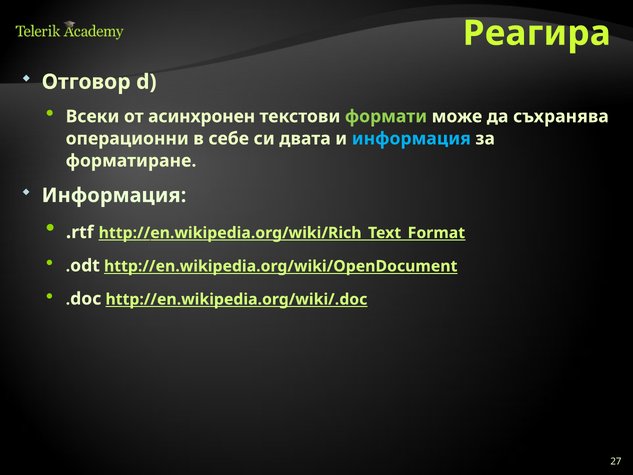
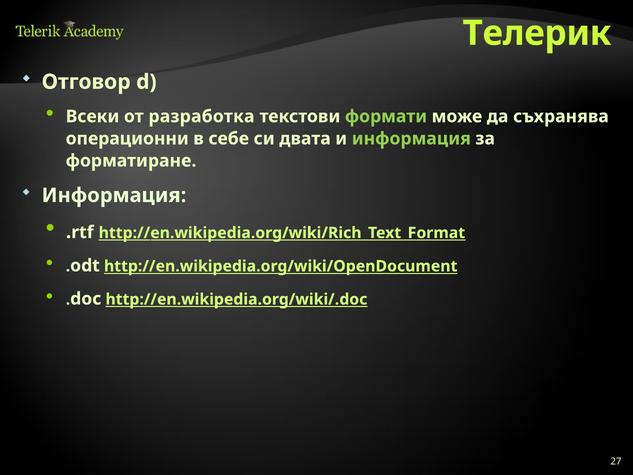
Реагира: Реагира -> Телерик (537, 33)
асинхронен: асинхронен -> разработка (201, 116)
информация colour: light blue -> light green (411, 139)
